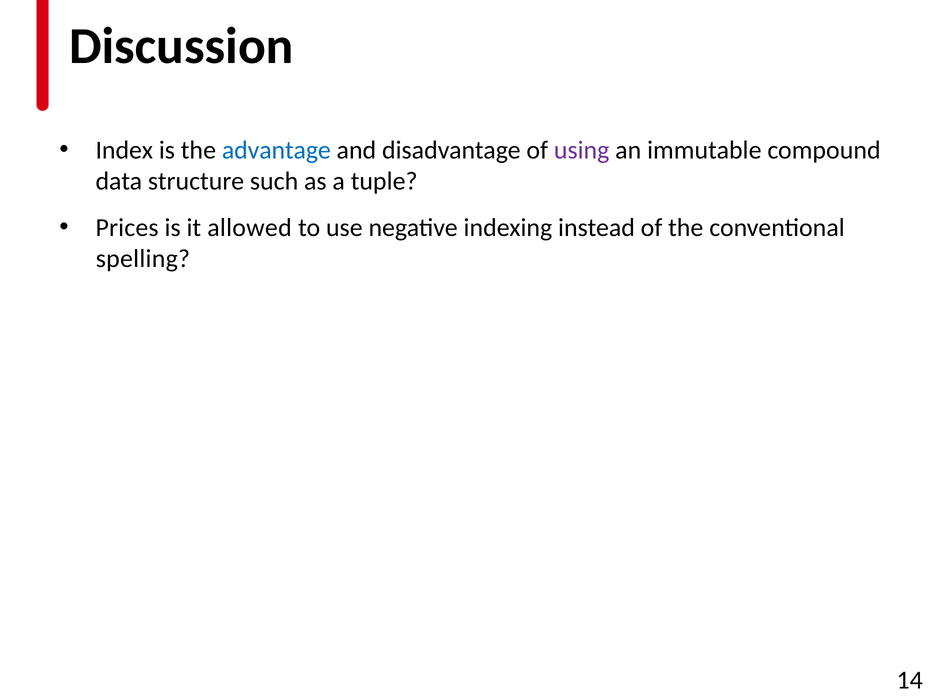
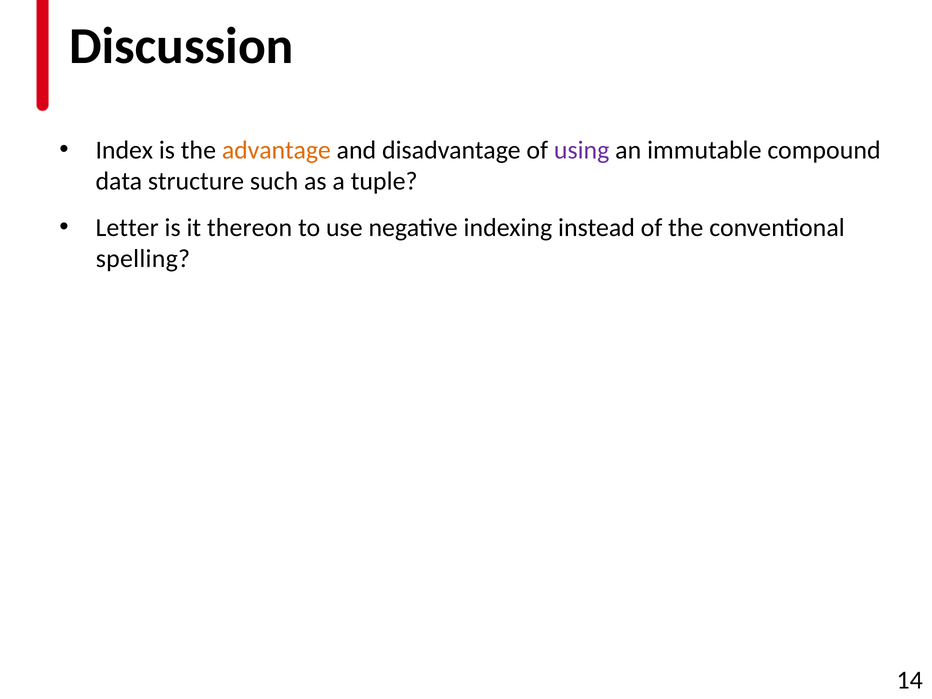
advantage colour: blue -> orange (276, 150)
Prices: Prices -> Letter (127, 228)
allowed: allowed -> thereon (250, 228)
